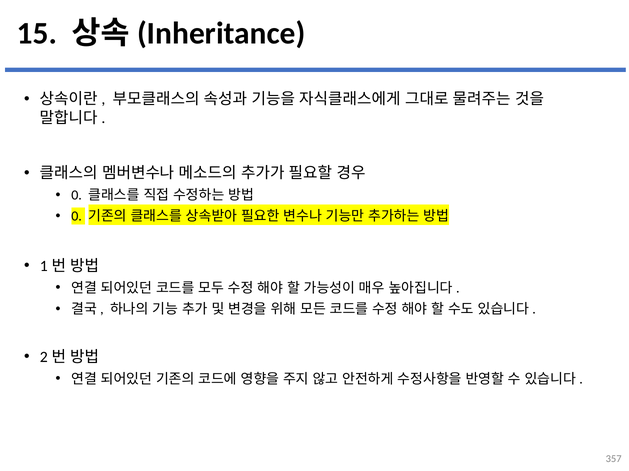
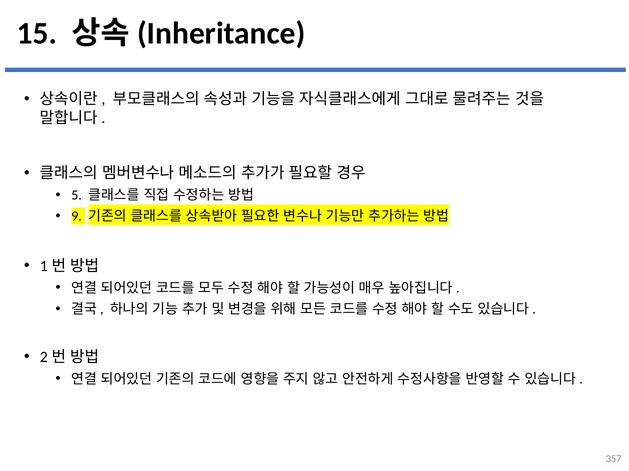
0: 0 -> 5 (77, 196)
0: 0 -> 9 (77, 217)
